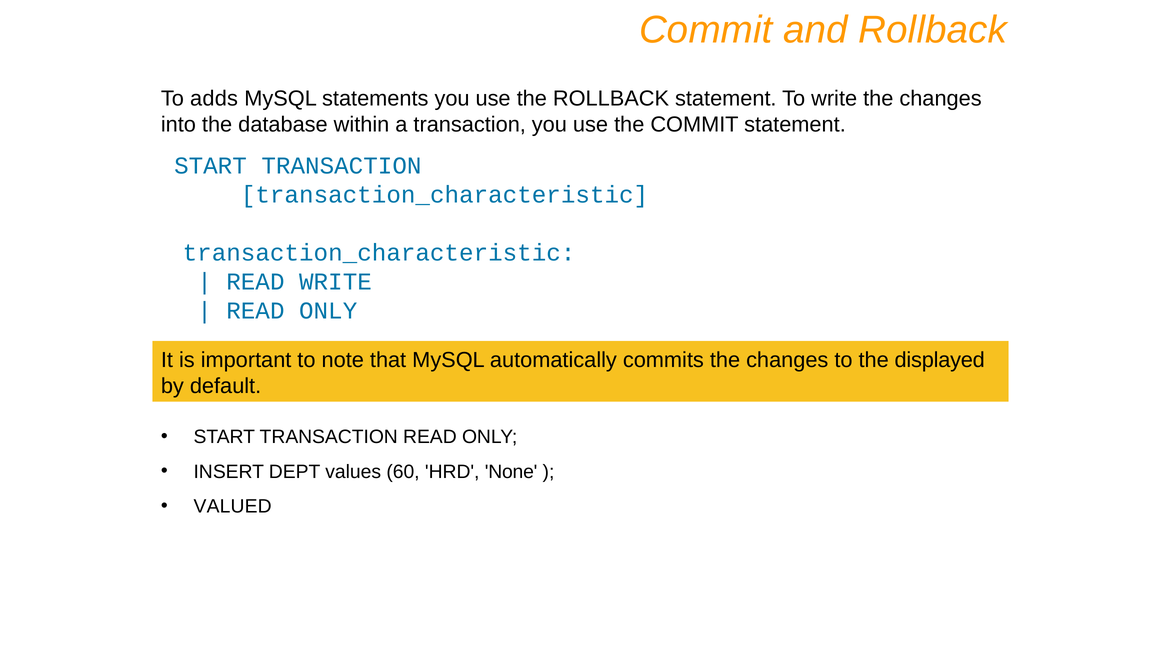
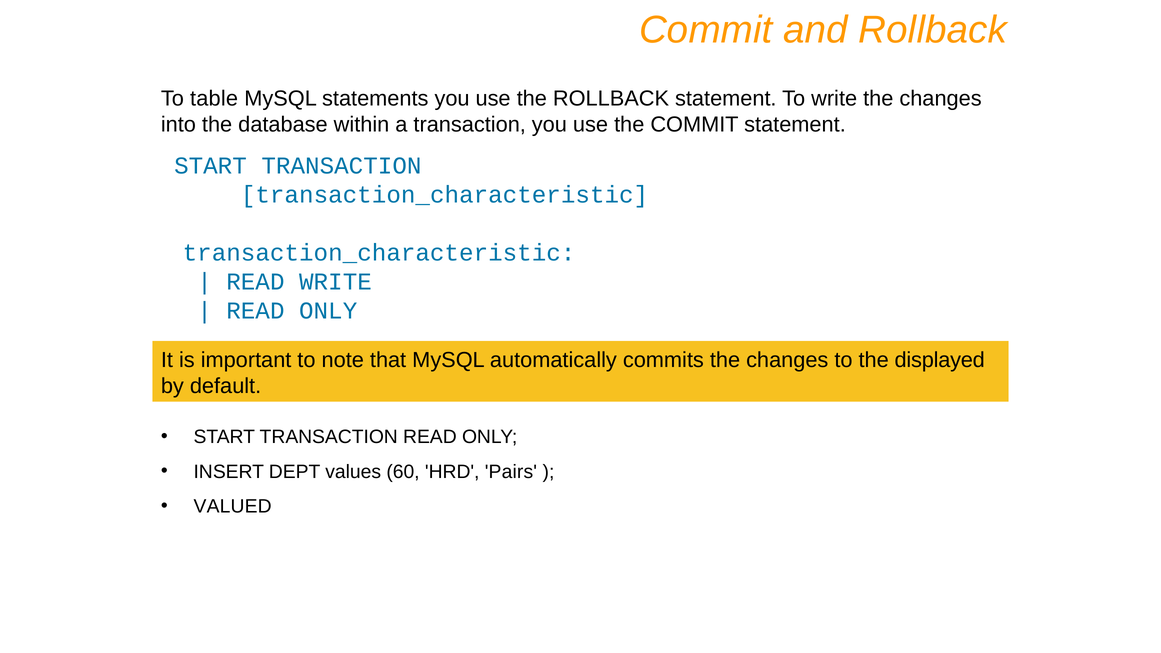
adds: adds -> table (214, 99)
None: None -> Pairs (511, 472)
